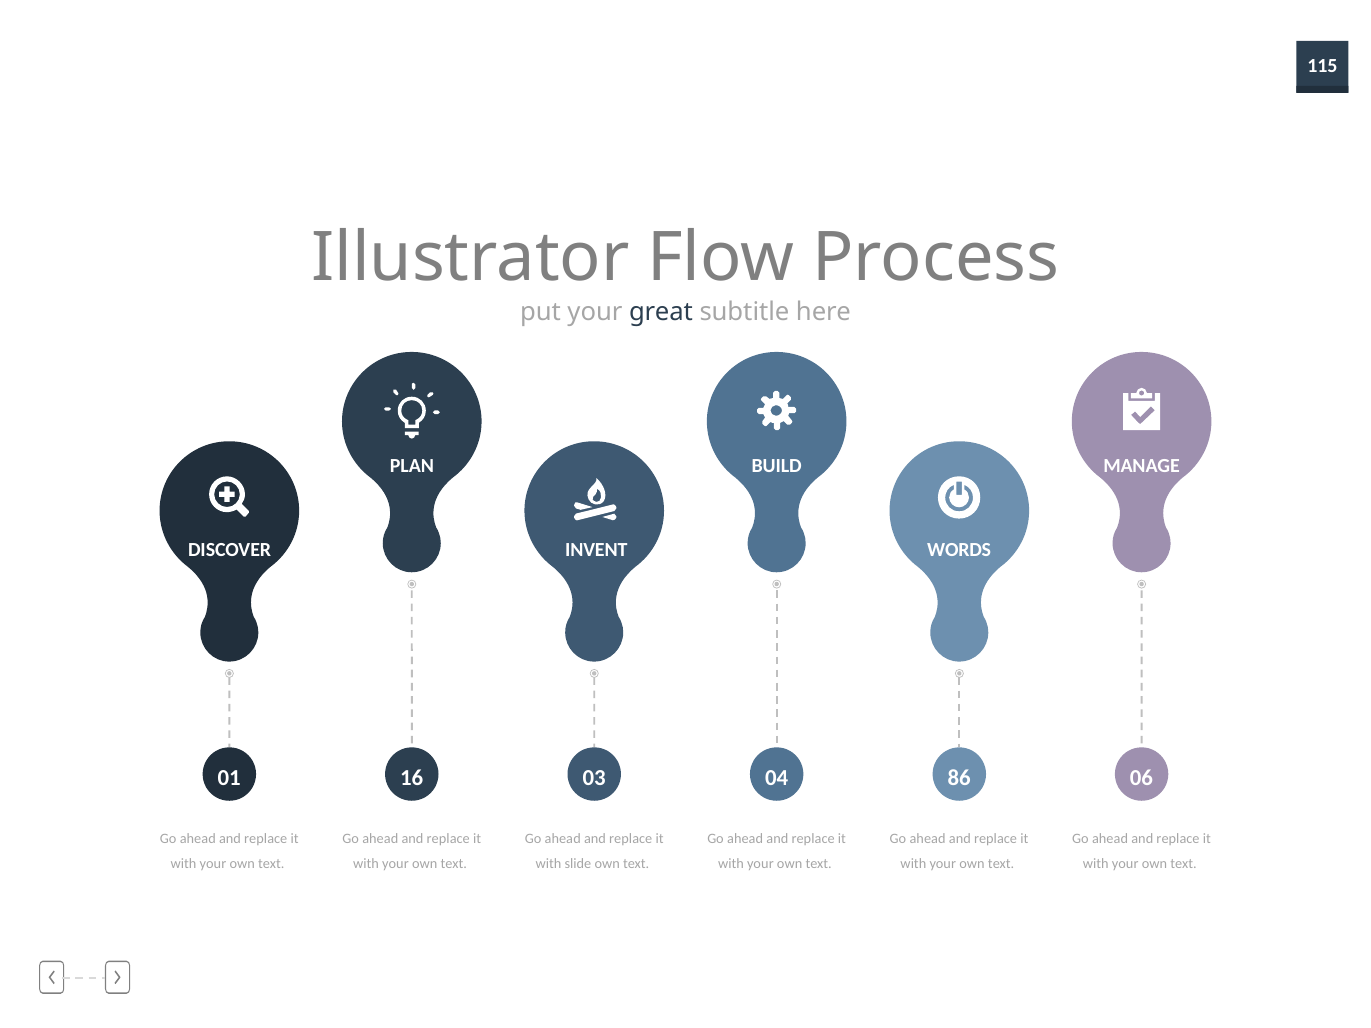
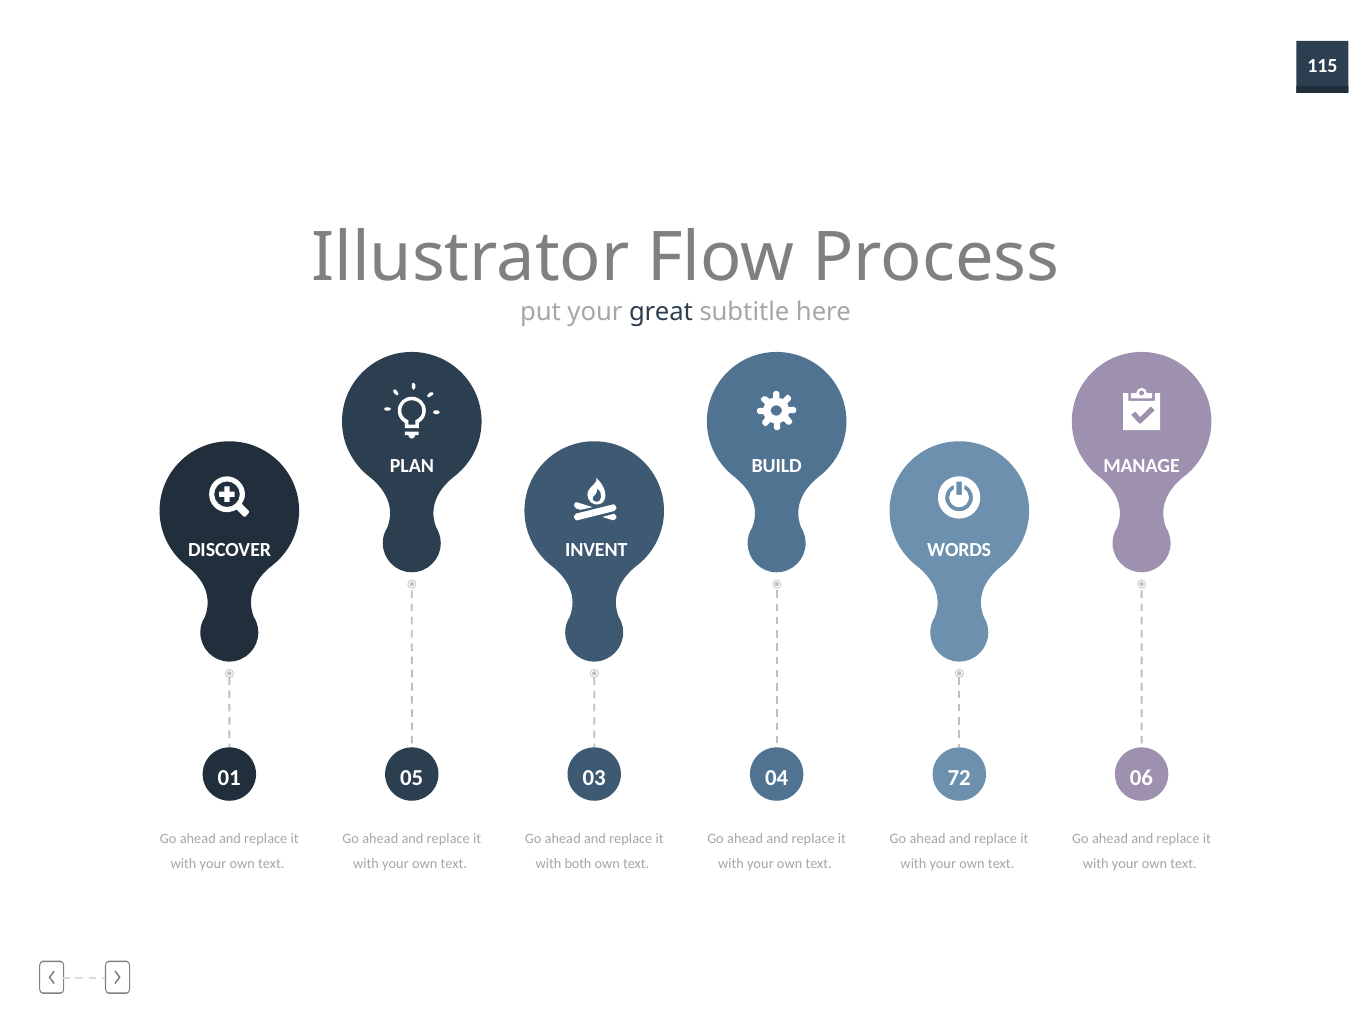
16: 16 -> 05 (412, 778)
86: 86 -> 72 (959, 778)
slide: slide -> both (578, 864)
